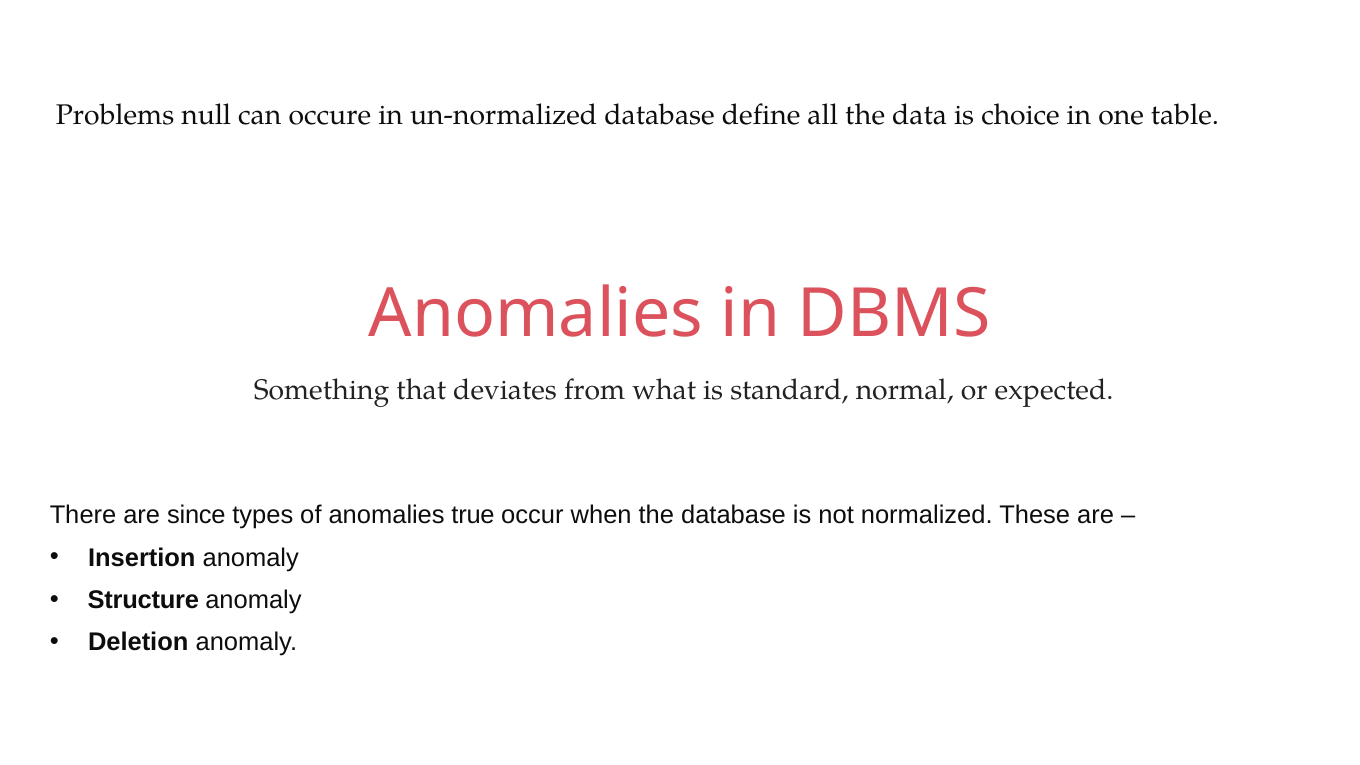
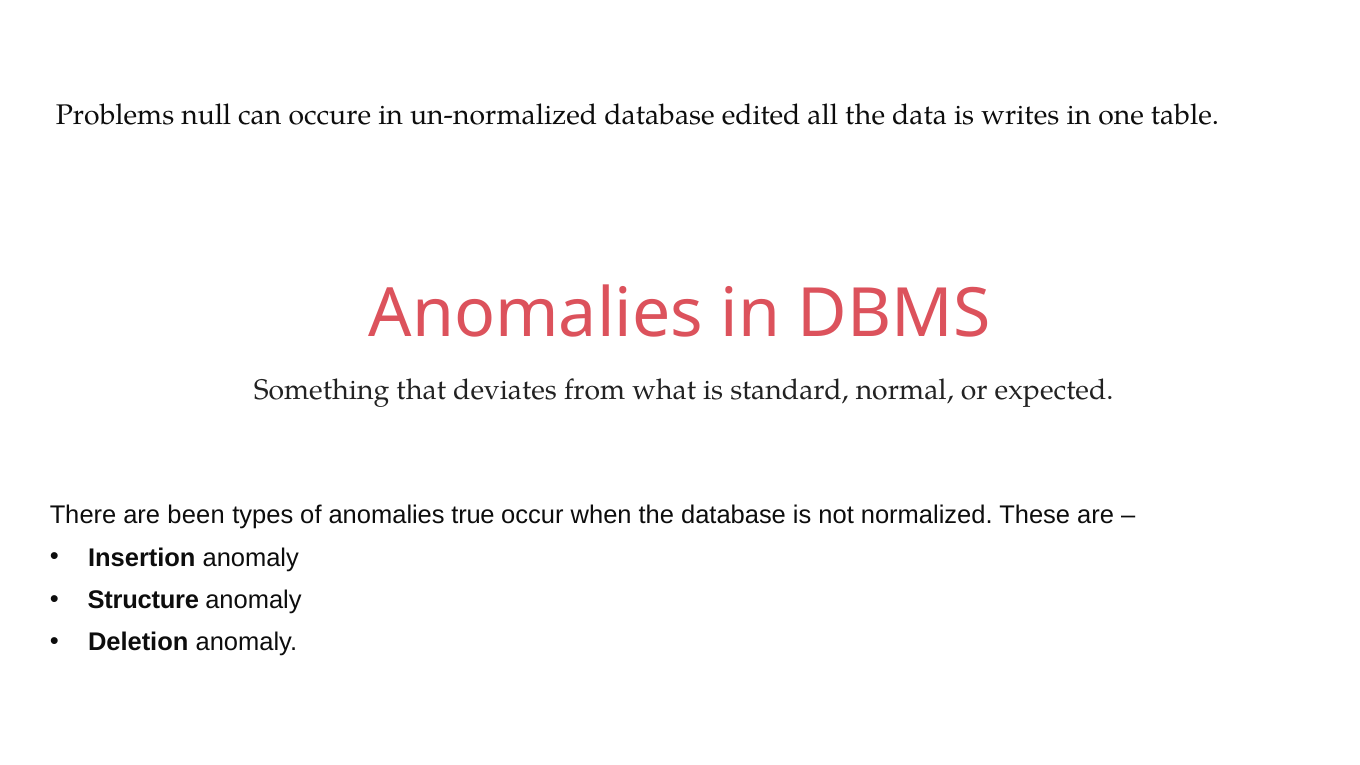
define: define -> edited (761, 115)
choice: choice -> writes (1020, 115)
since: since -> been (196, 515)
